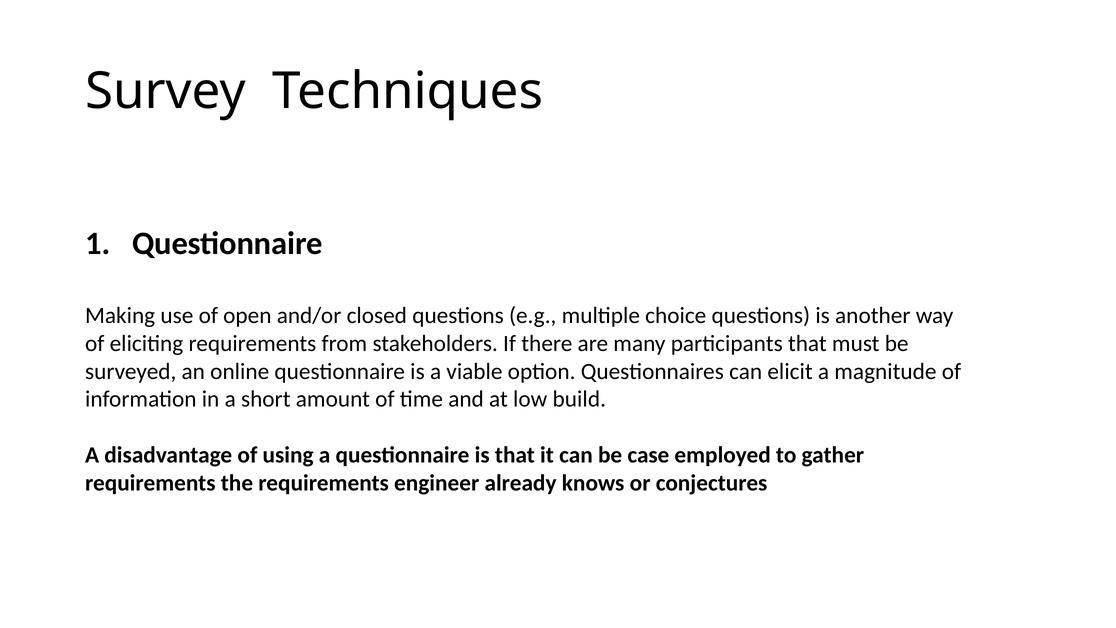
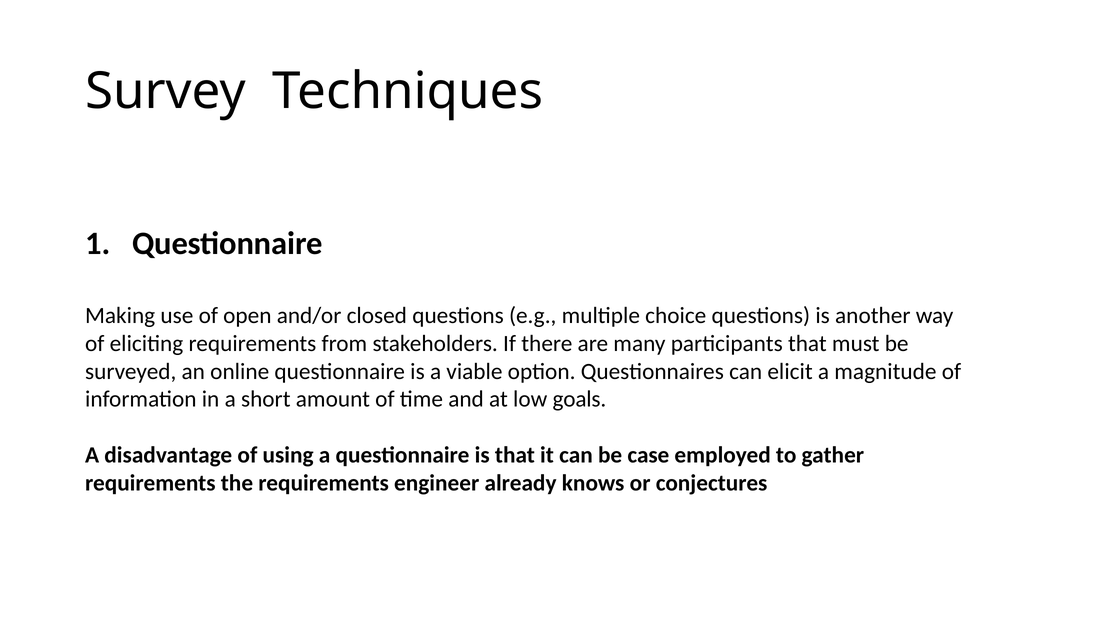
build: build -> goals (579, 399)
